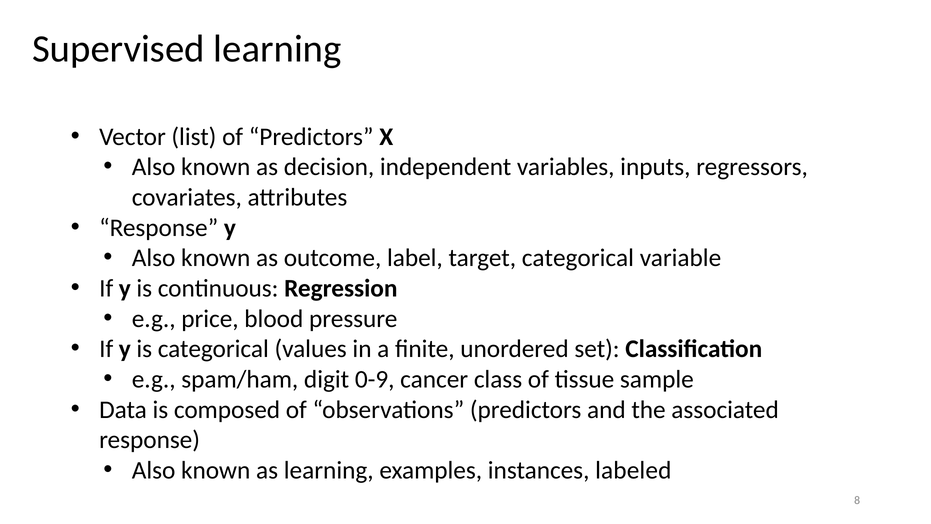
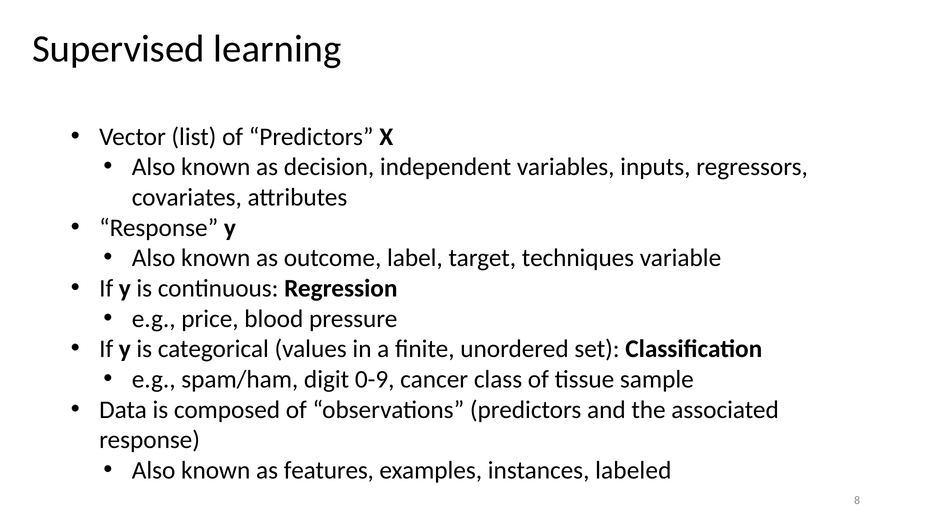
target categorical: categorical -> techniques (578, 258)
as learning: learning -> features (329, 470)
